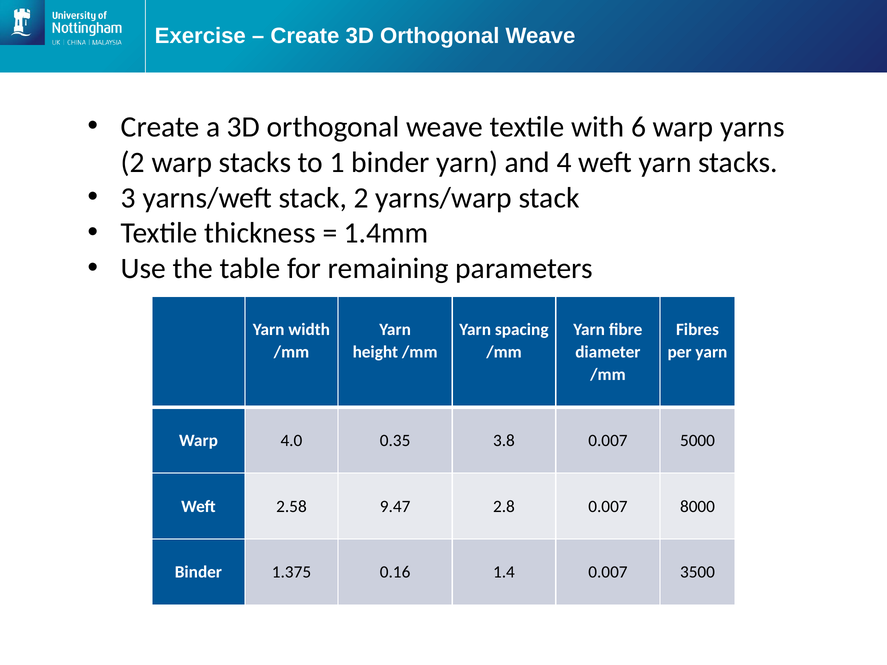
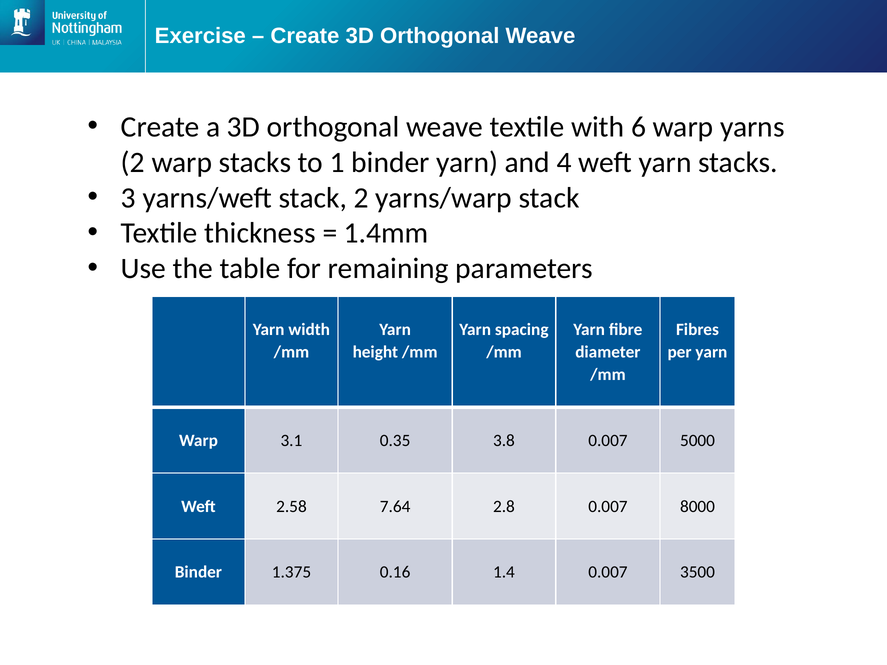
4.0: 4.0 -> 3.1 (291, 441)
9.47: 9.47 -> 7.64 (395, 507)
